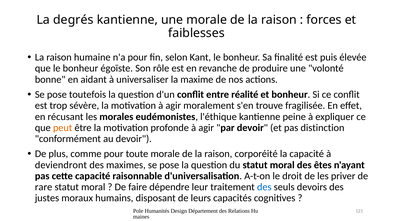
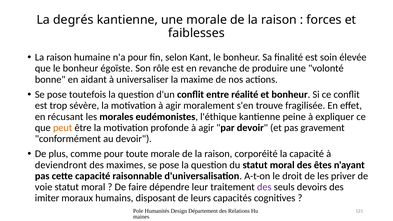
puis: puis -> soin (329, 57)
distinction: distinction -> gravement (323, 128)
rare: rare -> voie (44, 187)
des colour: blue -> purple (264, 187)
justes: justes -> imiter (47, 198)
